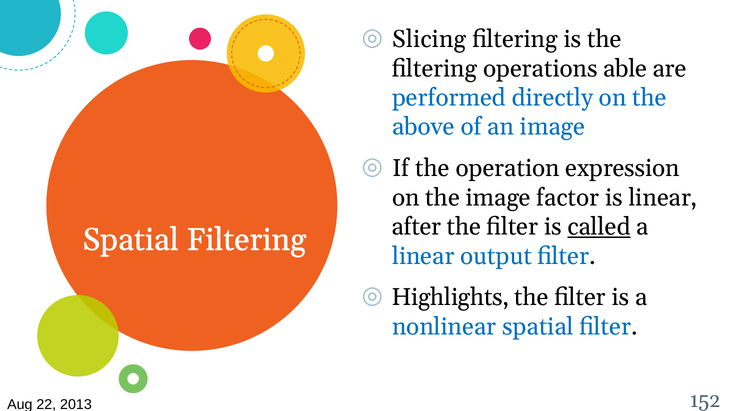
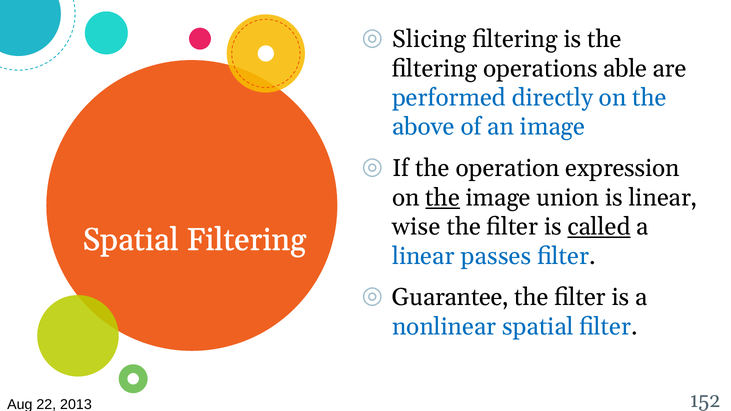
the underline: none -> present (443, 198)
factor: factor -> union (568, 198)
after: after -> wise (416, 227)
output: output -> passes (496, 256)
Highlights: Highlights -> Guarantee (450, 298)
